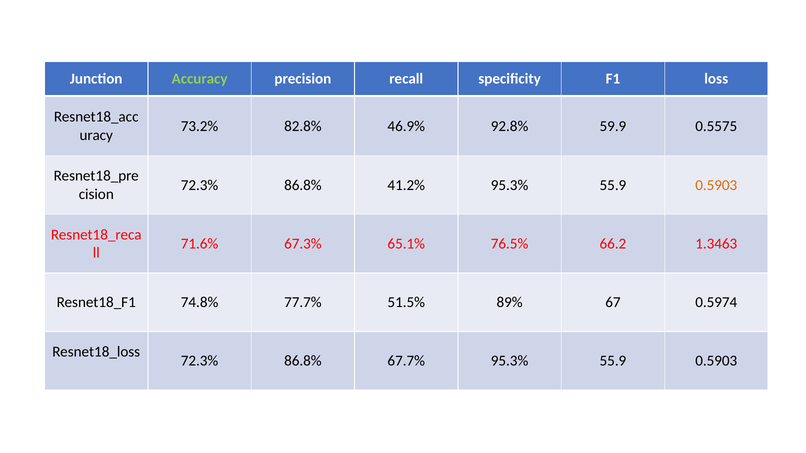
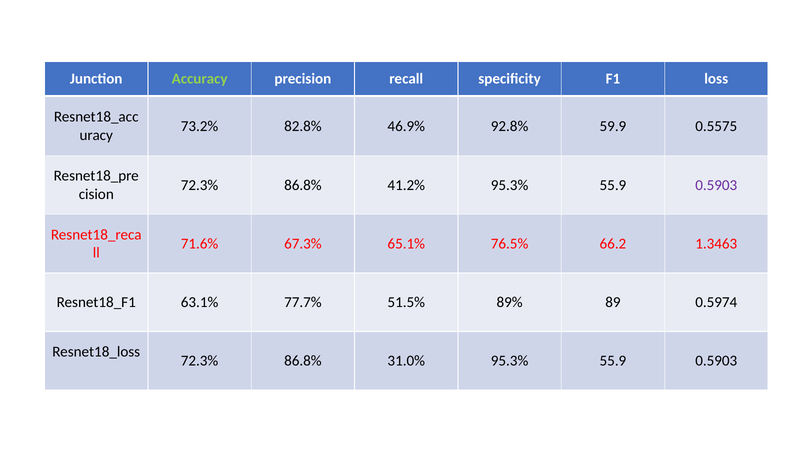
0.5903 colour: orange -> purple (716, 185)
74.8%: 74.8% -> 63.1% (200, 303)
67: 67 -> 89 (613, 303)
67.7%: 67.7% -> 31.0% (406, 361)
